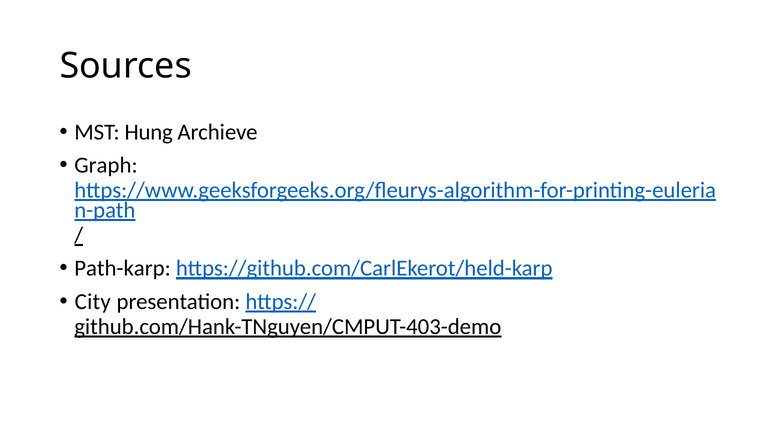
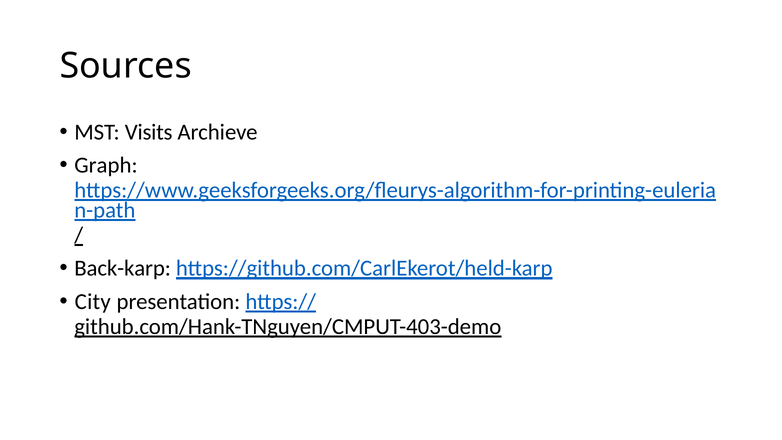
Hung: Hung -> Visits (149, 132)
Path-karp: Path-karp -> Back-karp (123, 268)
